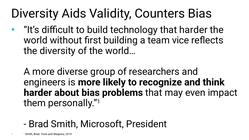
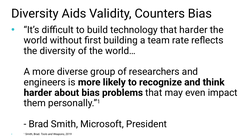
vice: vice -> rate (181, 40)
